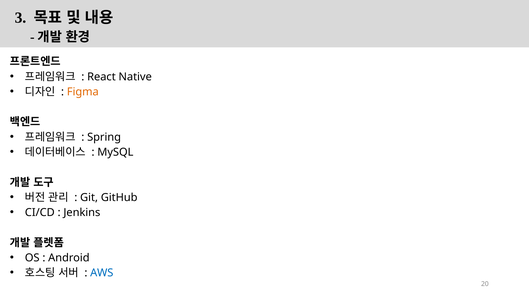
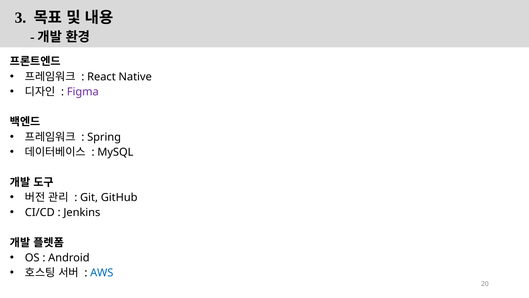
Figma colour: orange -> purple (83, 92)
